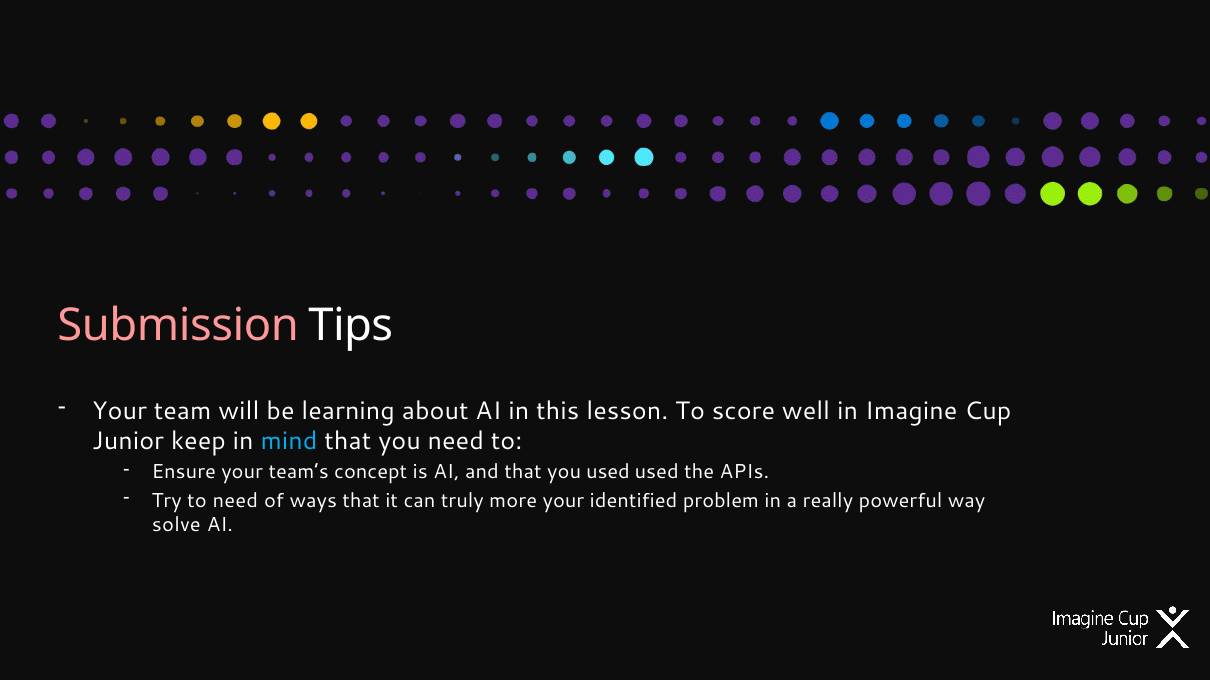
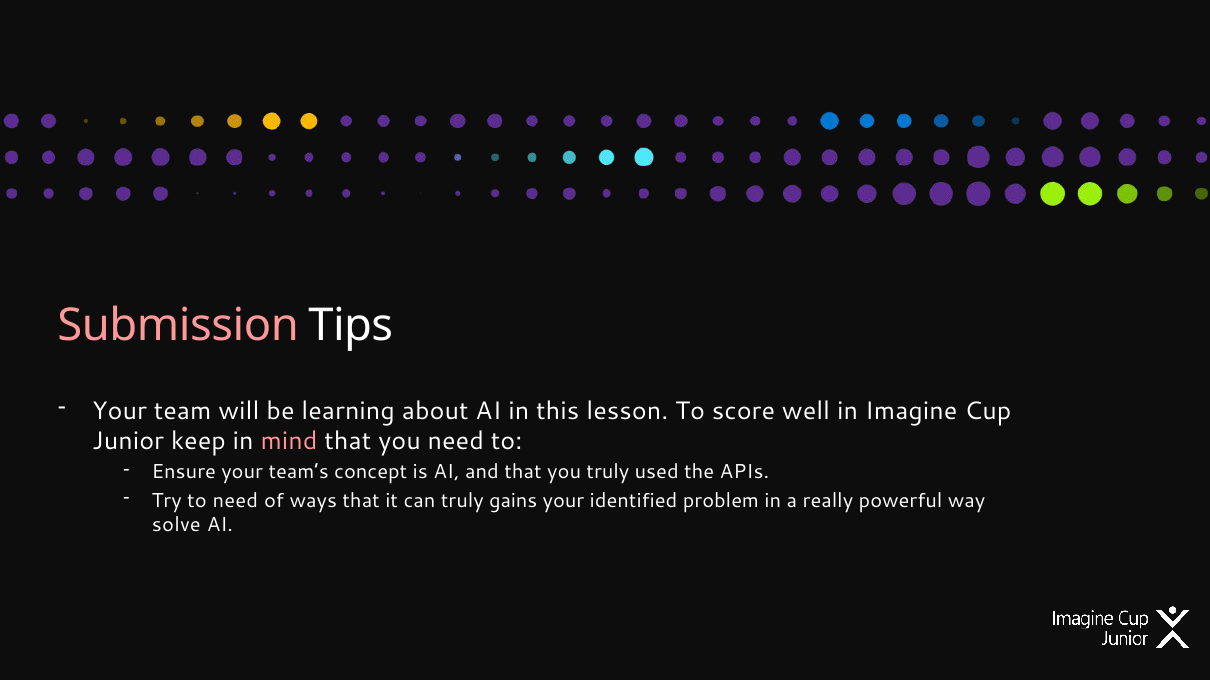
mind colour: light blue -> pink (289, 442)
you used: used -> truly (608, 473)
more: more -> gains (513, 501)
